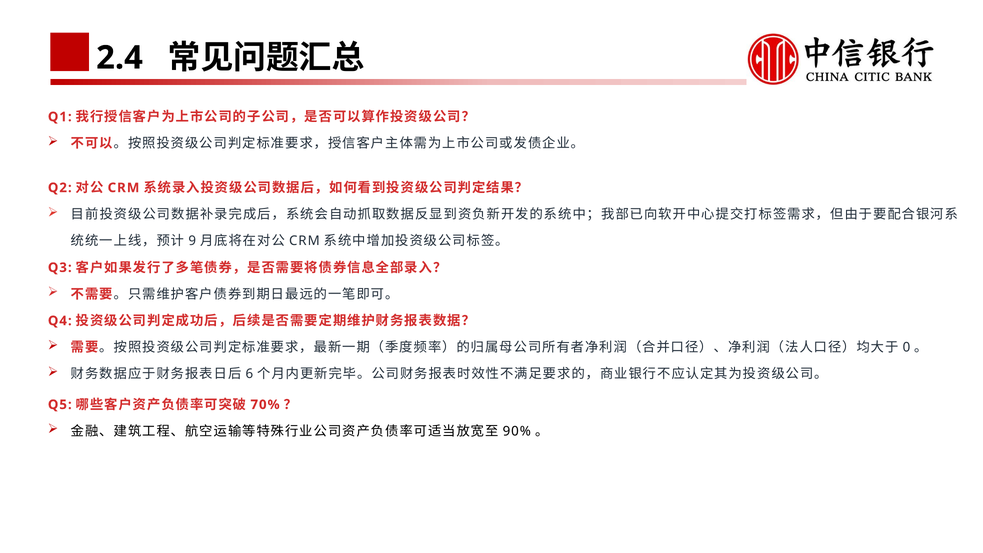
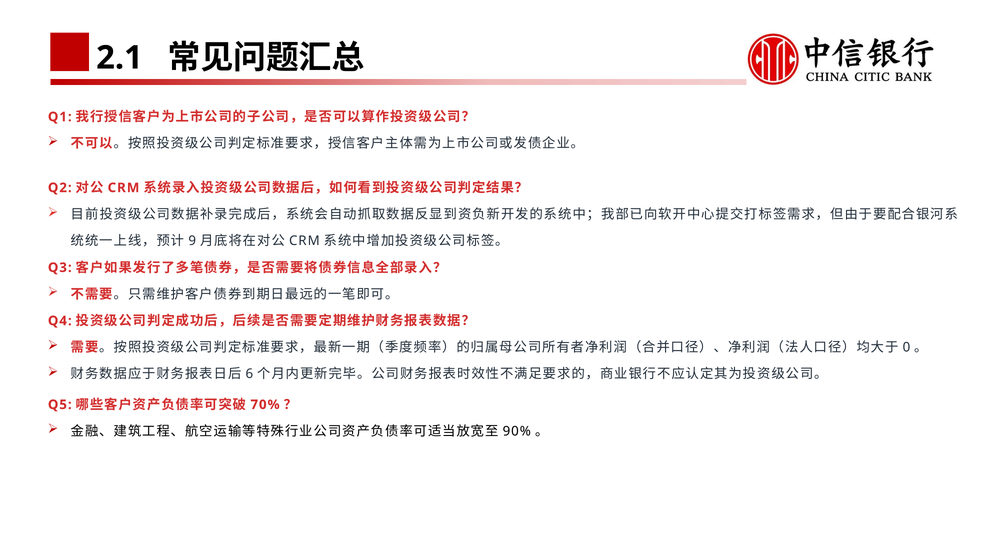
2.4: 2.4 -> 2.1 (119, 58)
